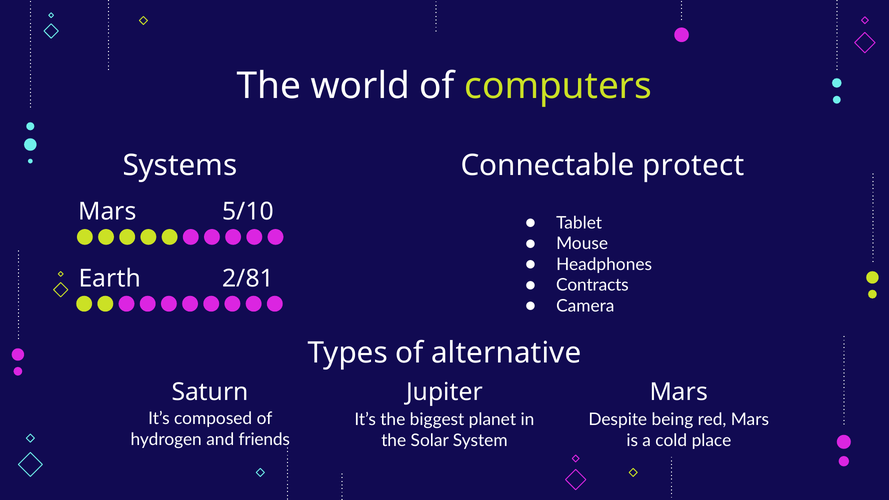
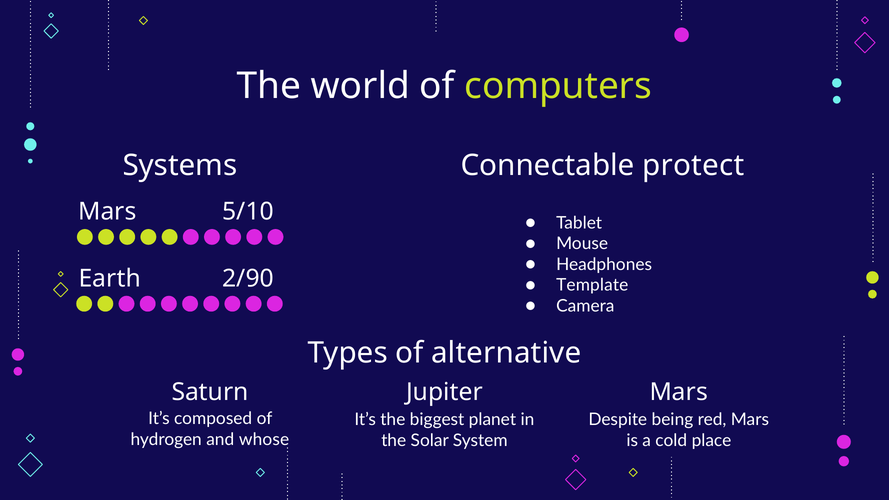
2/81: 2/81 -> 2/90 (248, 278)
Contracts: Contracts -> Template (592, 285)
friends: friends -> whose (264, 439)
